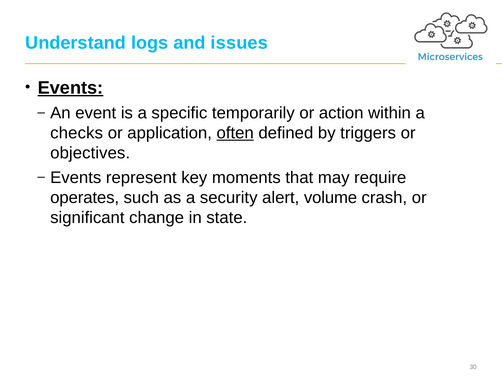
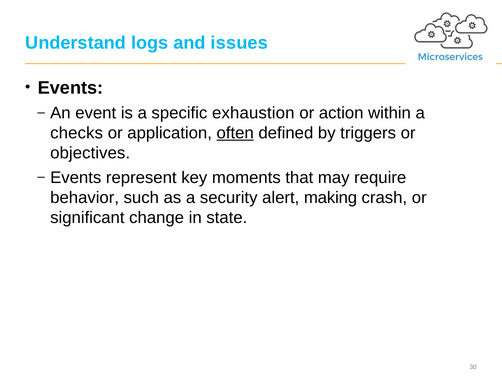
Events underline: present -> none (71, 88)
temporarily: temporarily -> exhaustion (253, 113)
operates: operates -> behavior (85, 198)
volume: volume -> making (331, 198)
